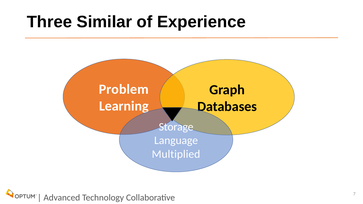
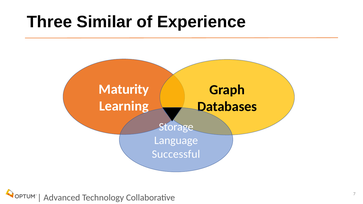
Problem: Problem -> Maturity (124, 89)
Multiplied: Multiplied -> Successful (176, 154)
